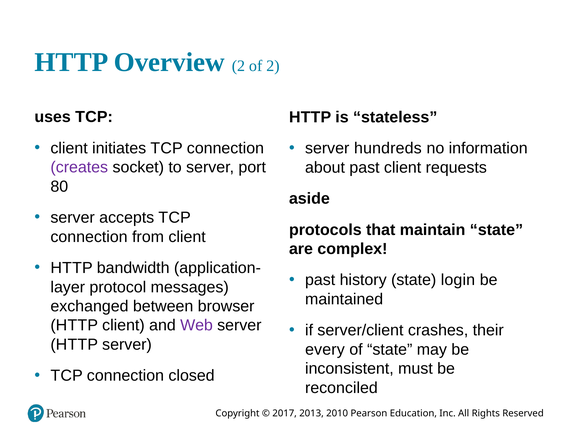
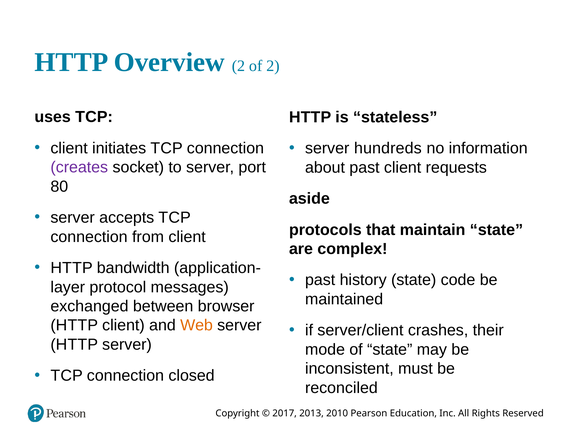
login: login -> code (458, 280)
Web colour: purple -> orange (197, 325)
every: every -> mode (325, 349)
